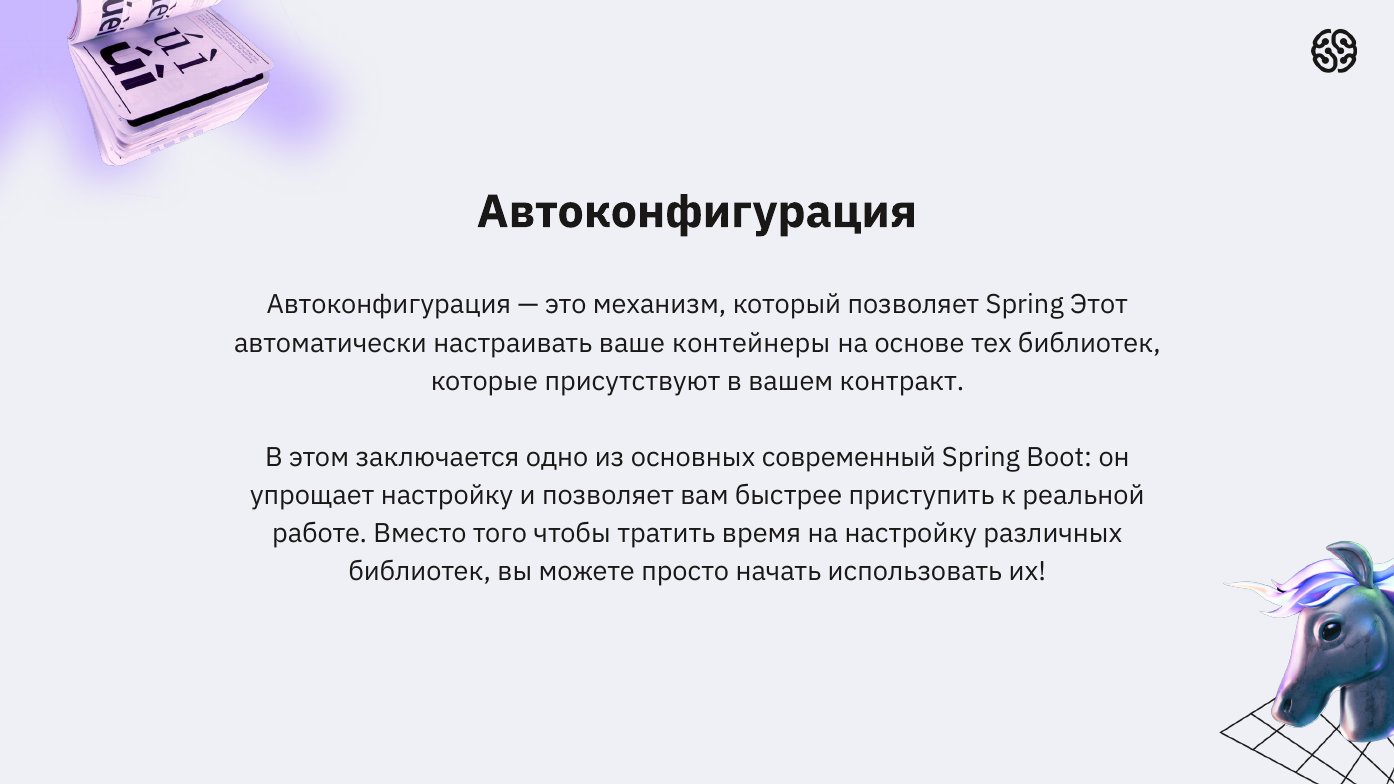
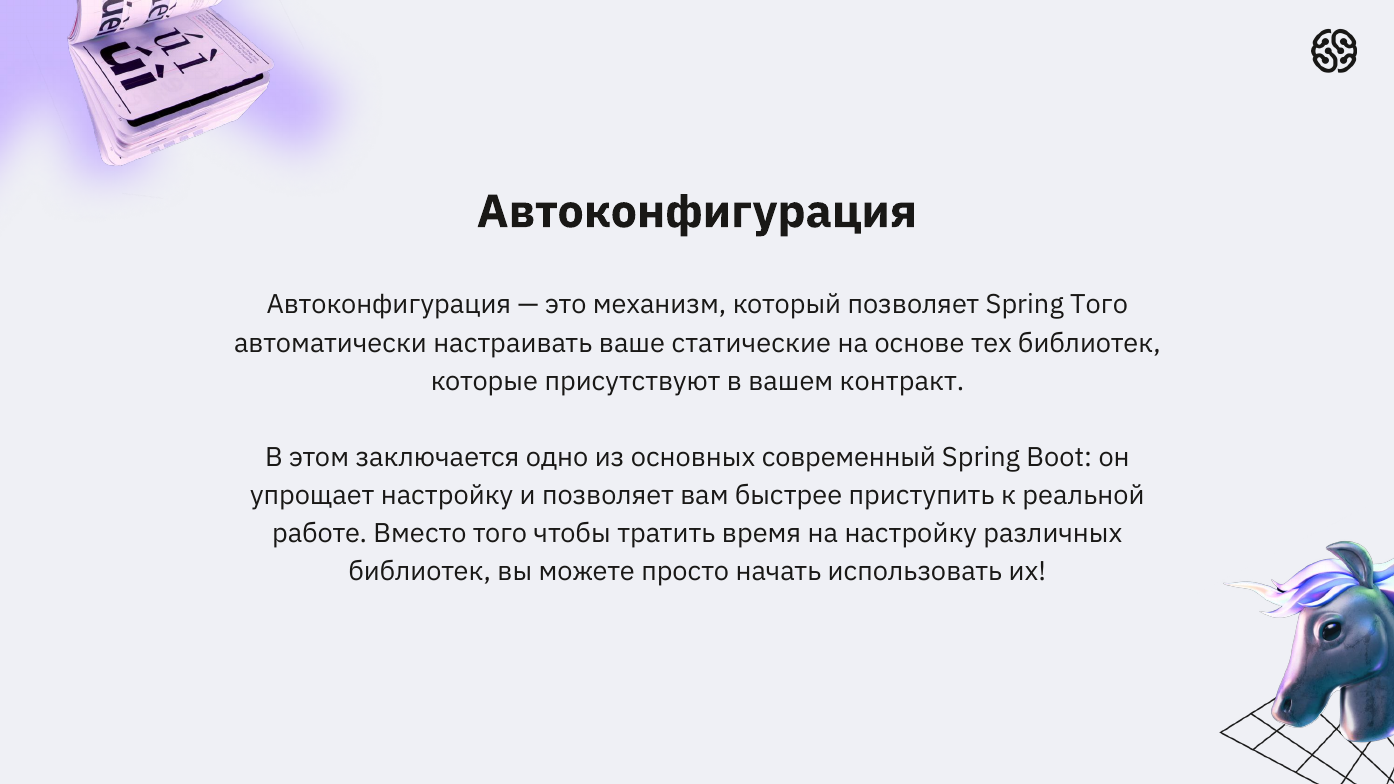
Spring Этот: Этот -> Того (1099, 305)
контейнеры: контейнеры -> статические (751, 343)
